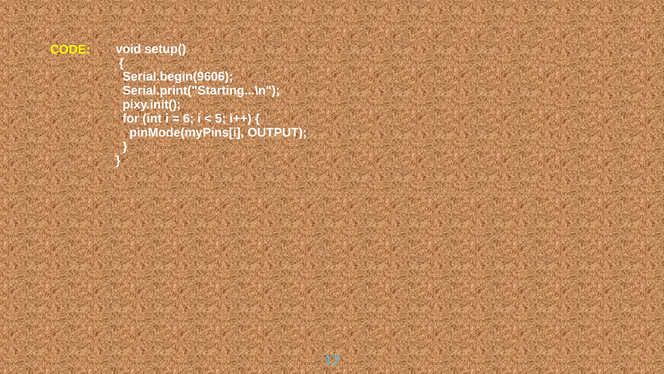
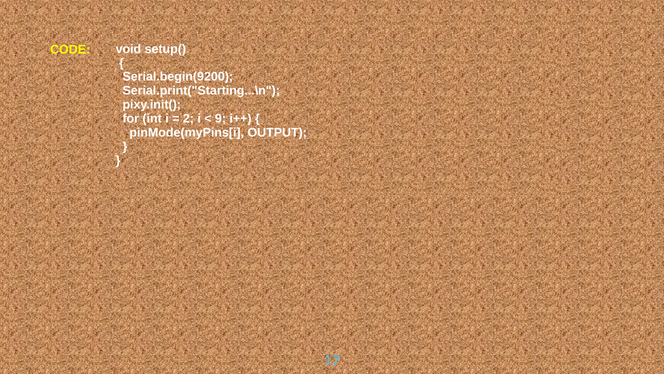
Serial.begin(9606: Serial.begin(9606 -> Serial.begin(9200 (178, 77)
6: 6 -> 2 (188, 119)
5: 5 -> 9 (221, 119)
